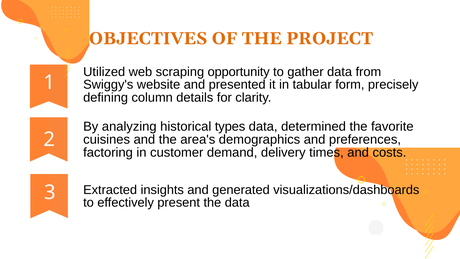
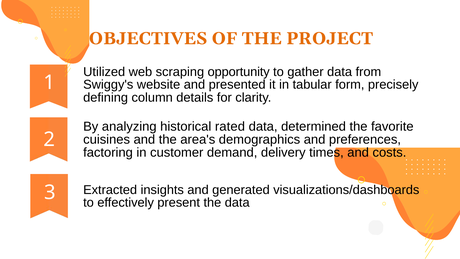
types: types -> rated (230, 126)
